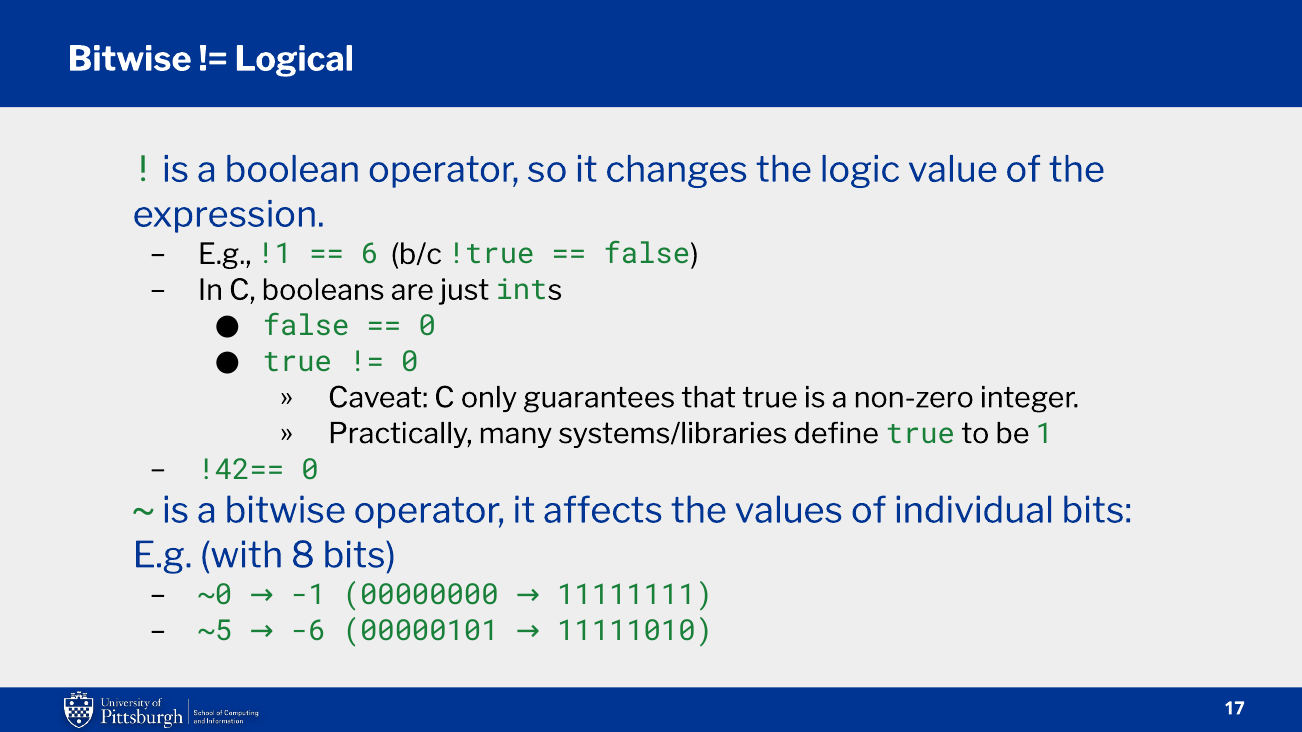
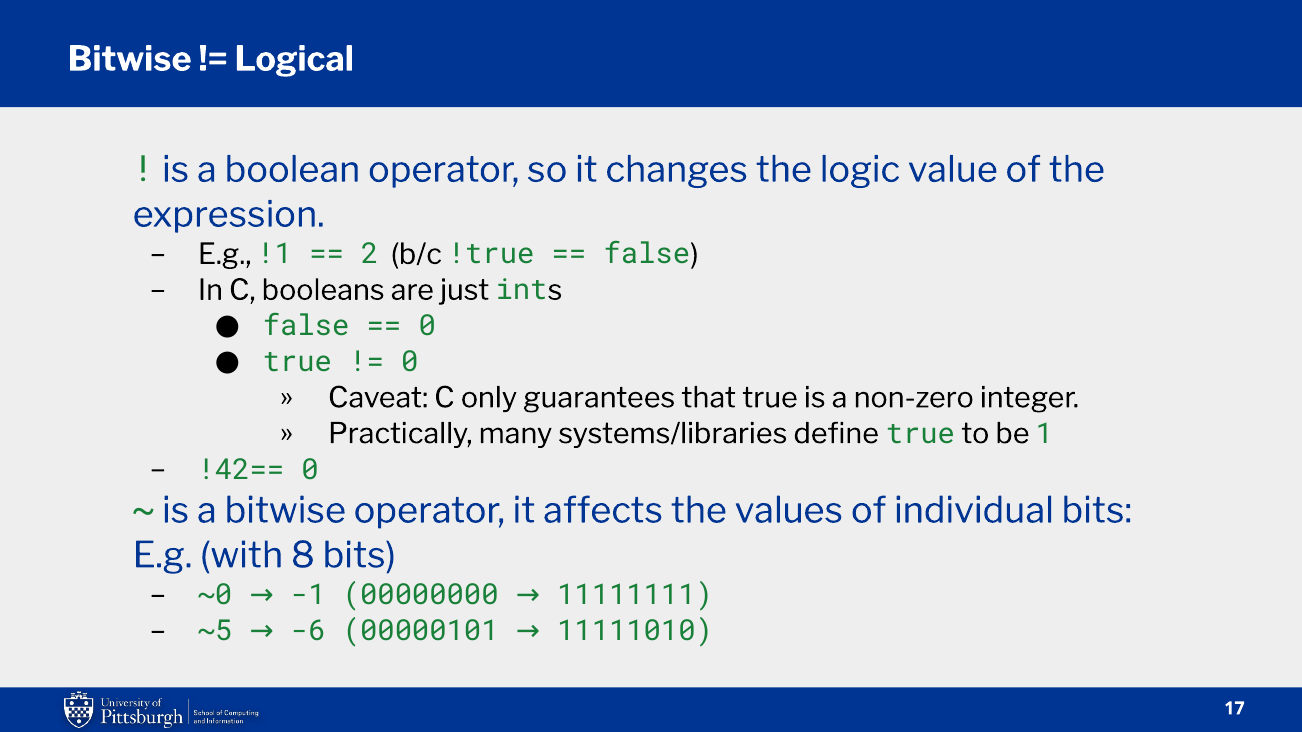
6: 6 -> 2 (370, 255)
